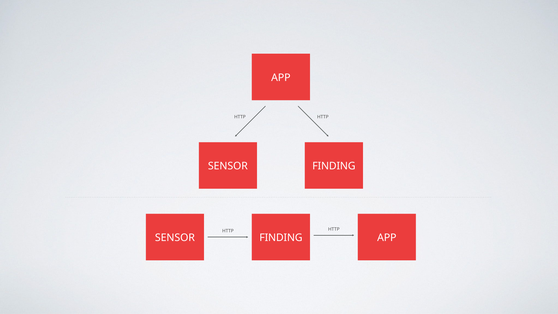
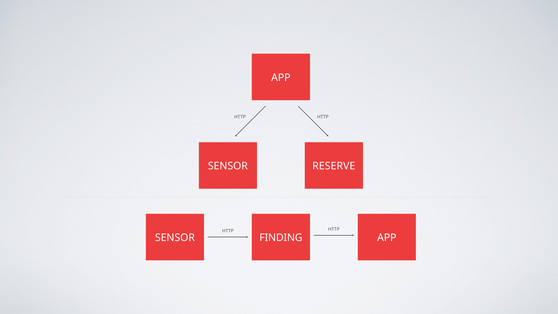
FINDING: FINDING -> RESERVE (334, 166)
